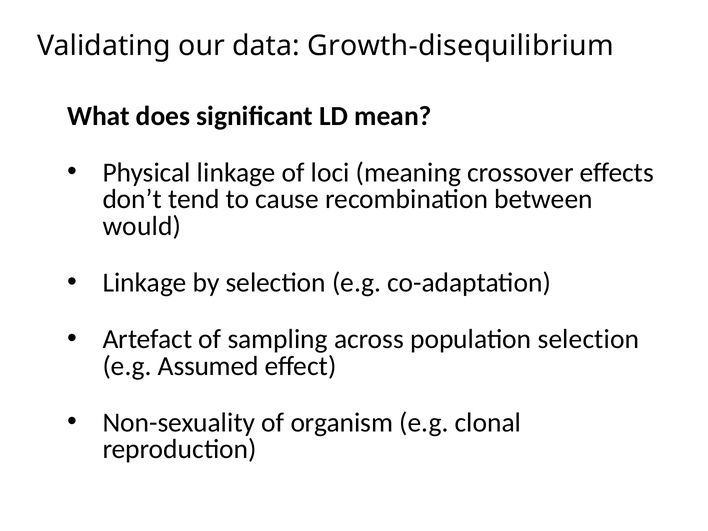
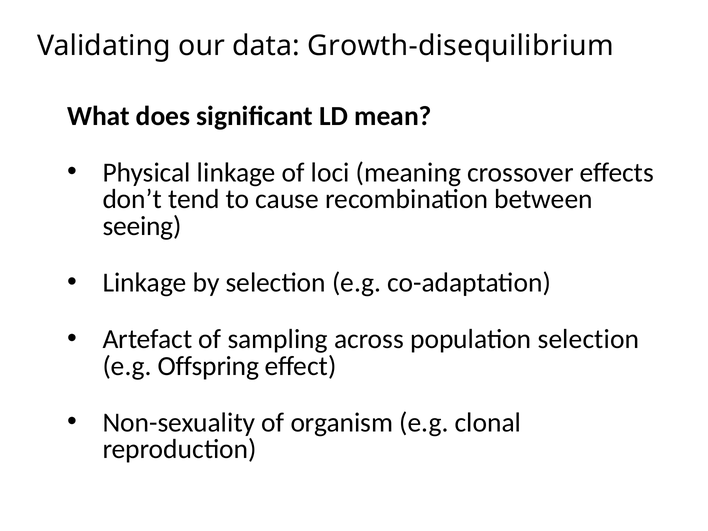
would: would -> seeing (142, 226)
Assumed: Assumed -> Offspring (208, 366)
